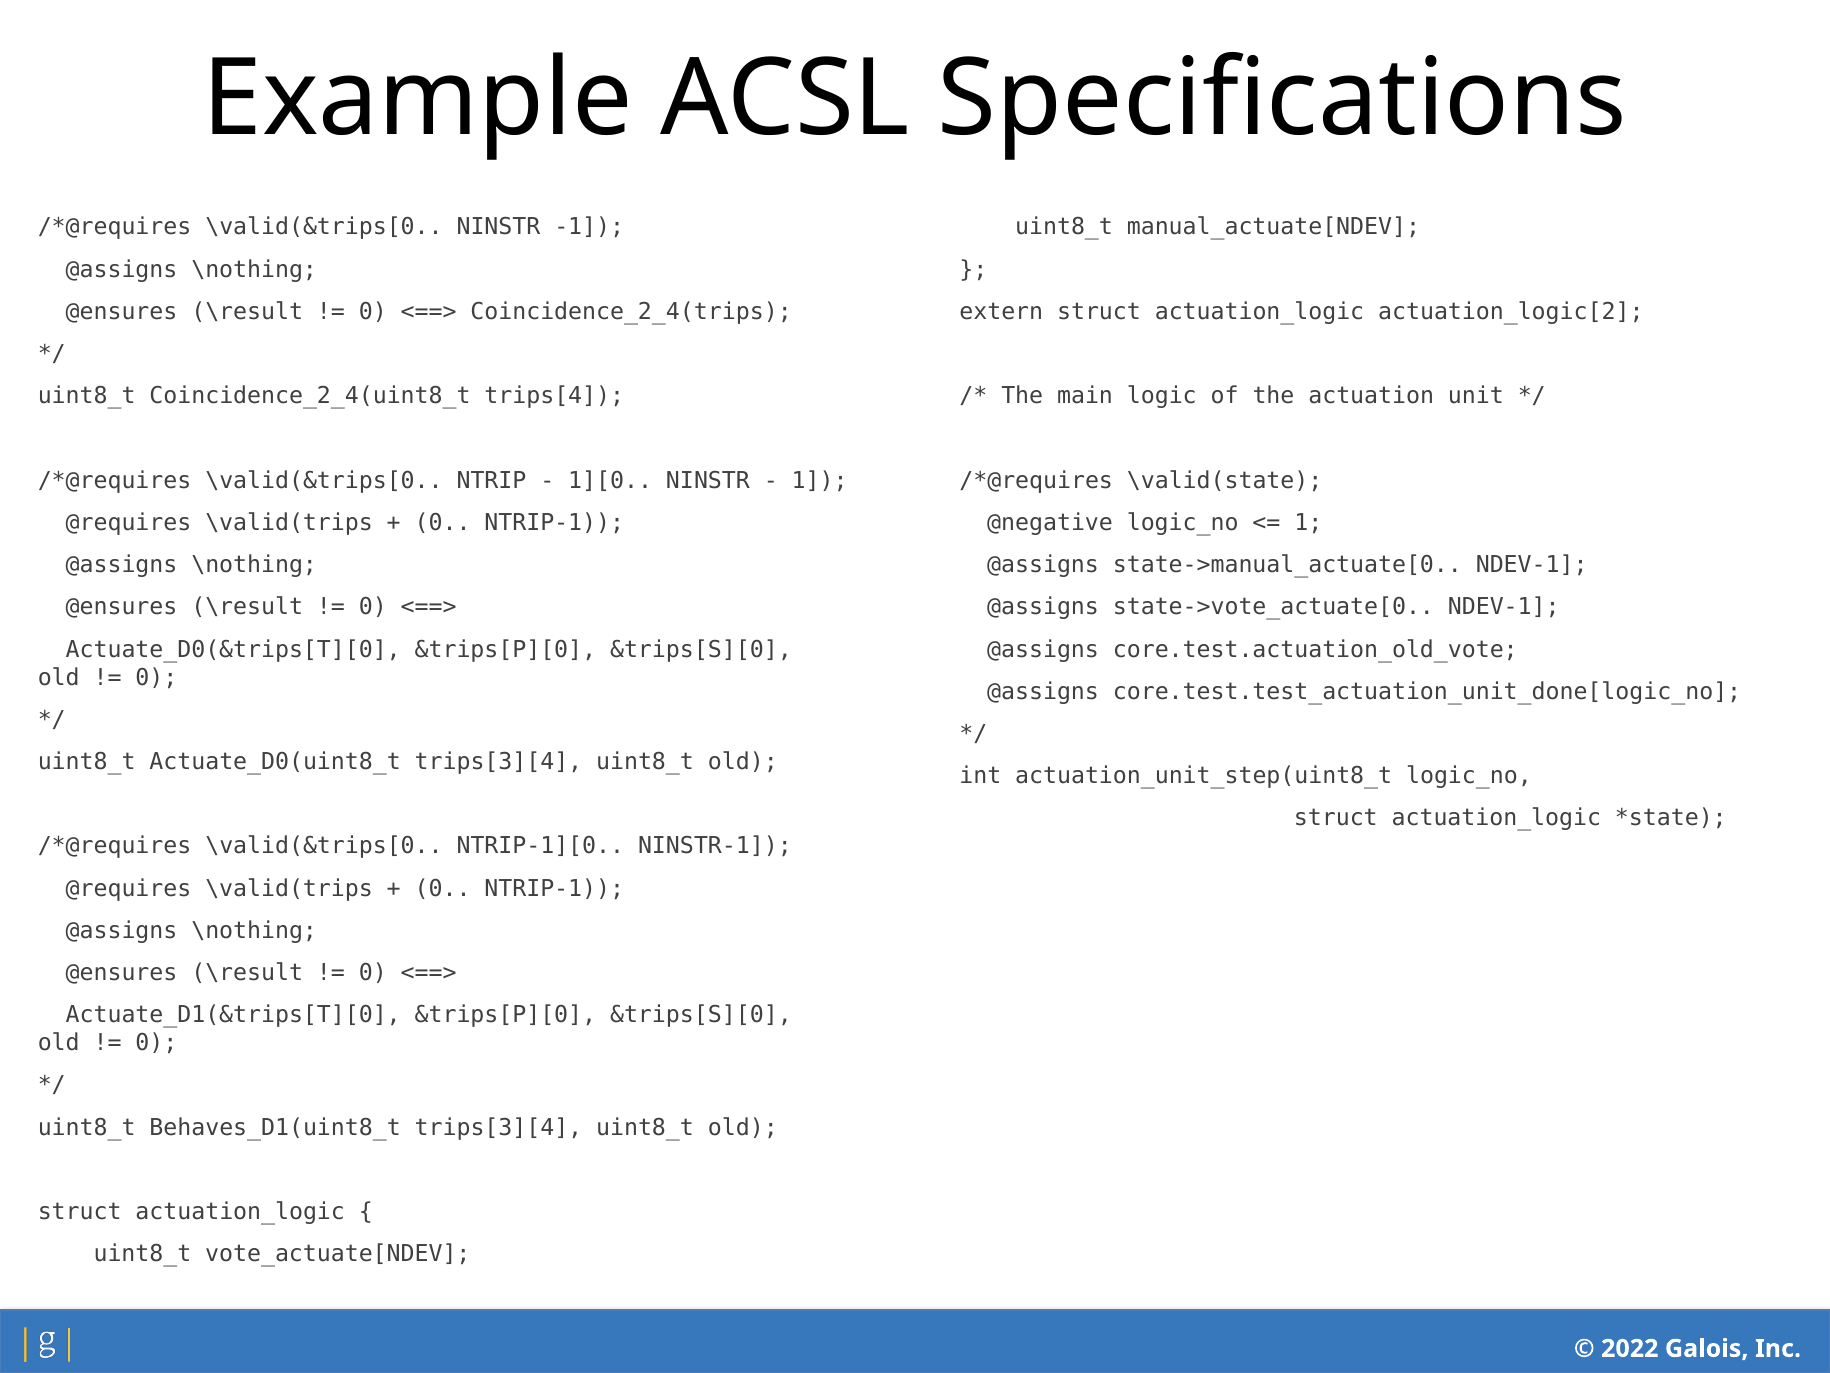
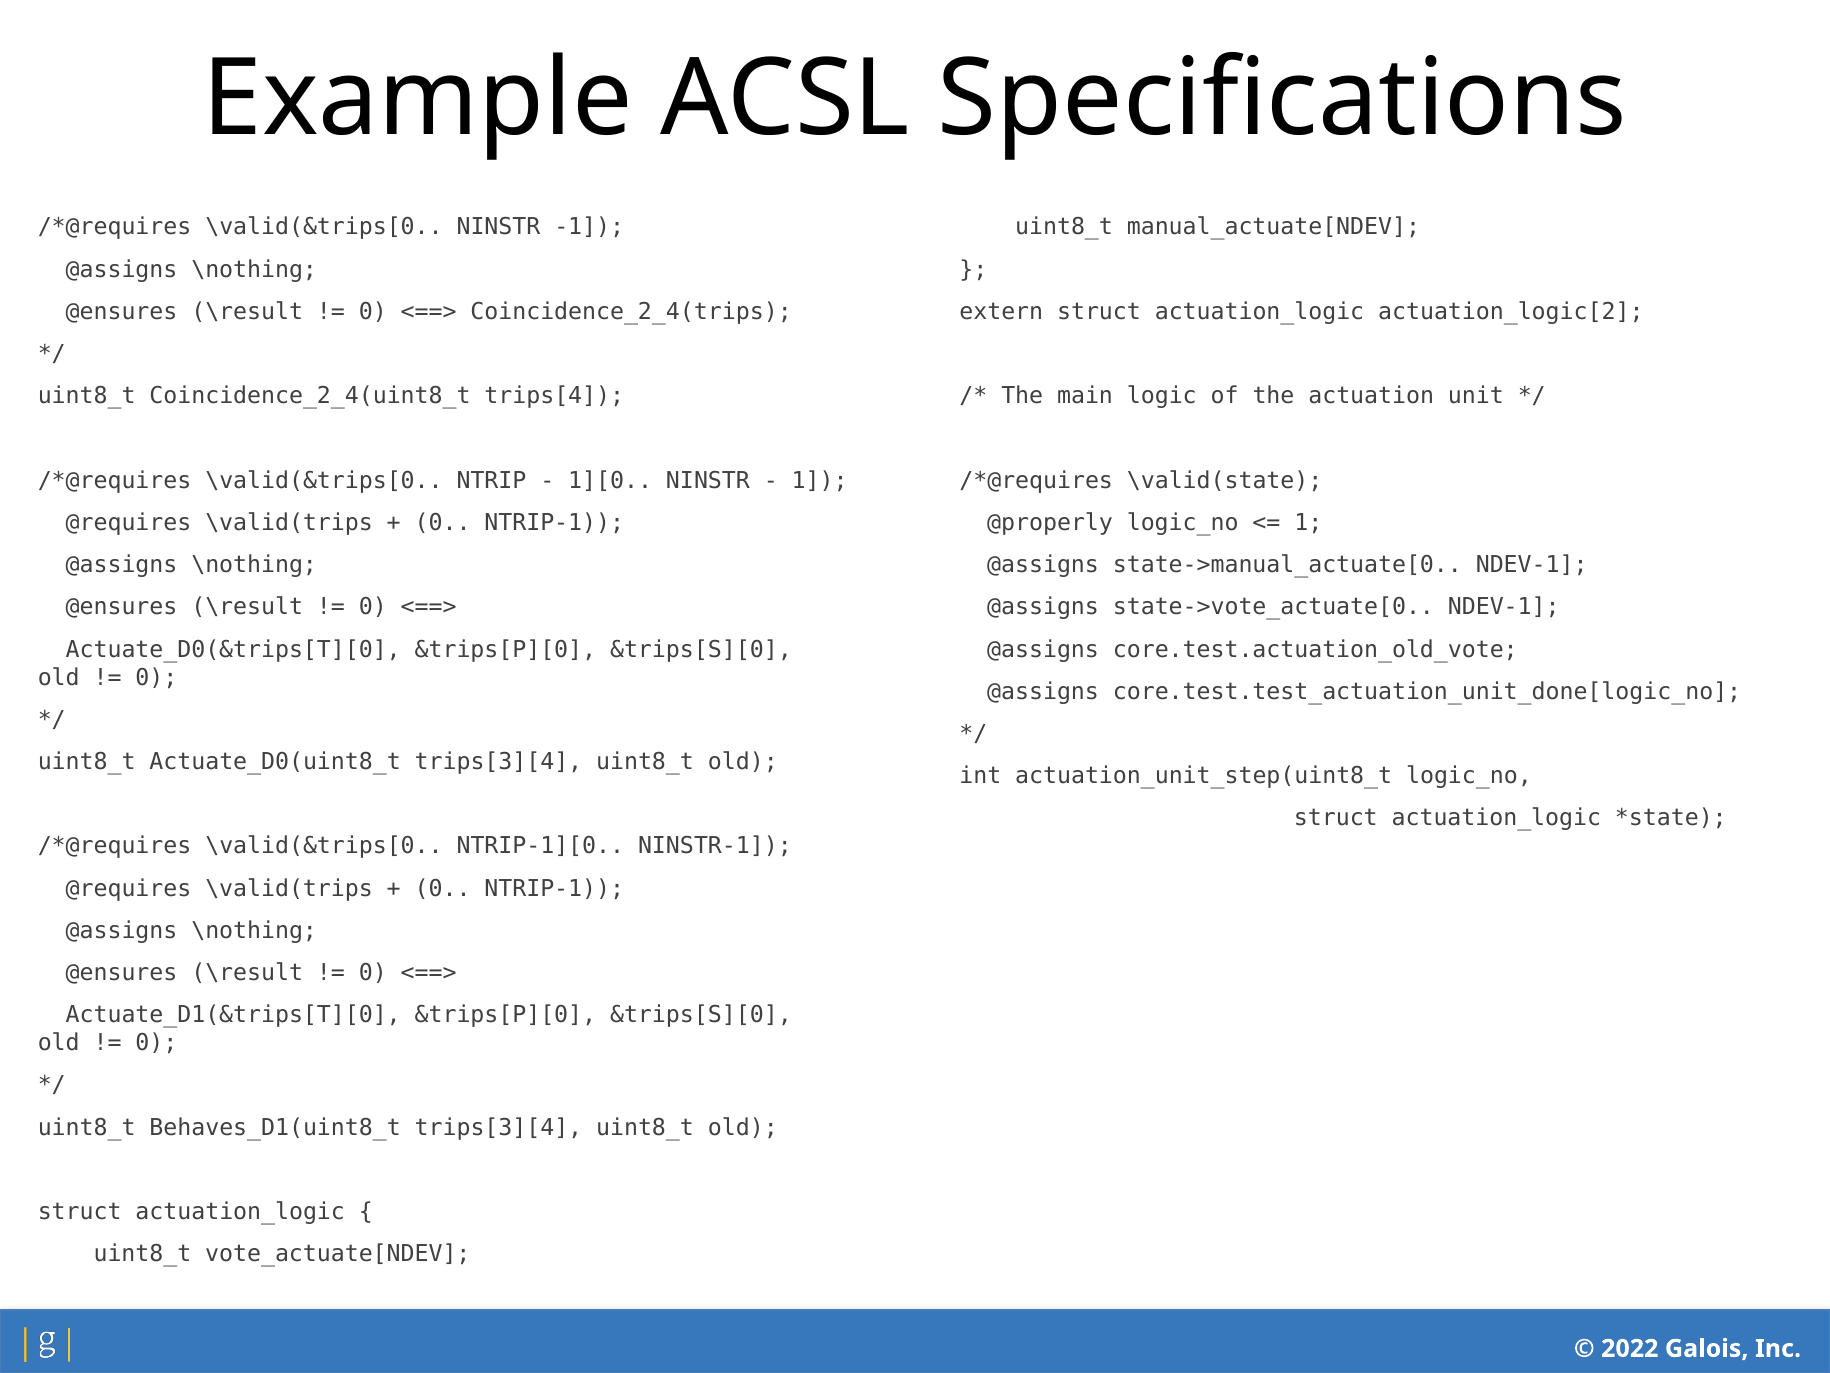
@negative: @negative -> @properly (1050, 523)
